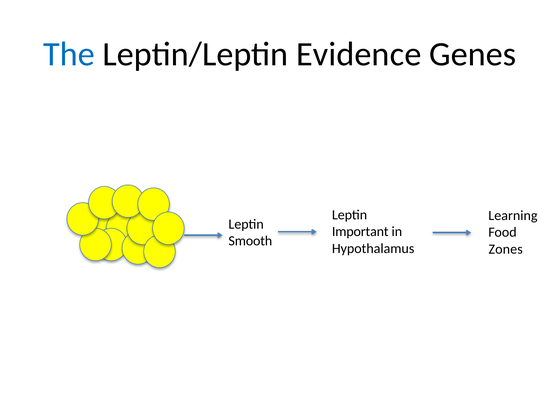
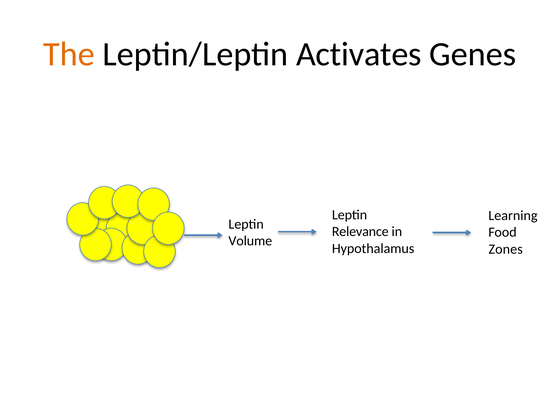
The colour: blue -> orange (69, 54)
Evidence: Evidence -> Activates (359, 54)
Important: Important -> Relevance (360, 232)
Smooth: Smooth -> Volume (250, 241)
